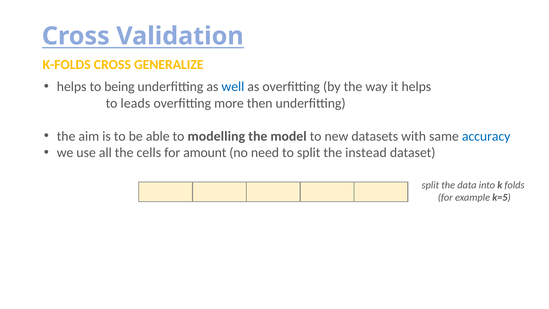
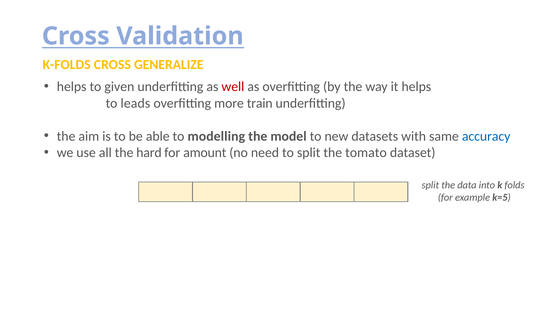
being: being -> given (119, 87)
well colour: blue -> red (233, 87)
then: then -> train (260, 103)
cells: cells -> hard (149, 153)
instead: instead -> tomato (366, 153)
